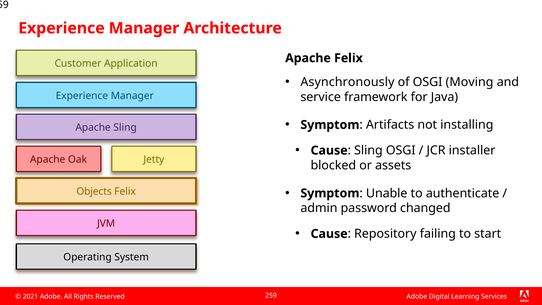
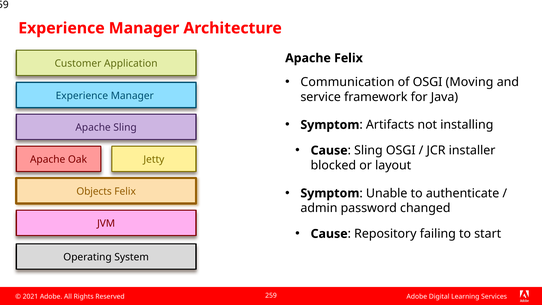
Asynchronously: Asynchronously -> Communication (347, 82)
assets: assets -> layout (393, 165)
